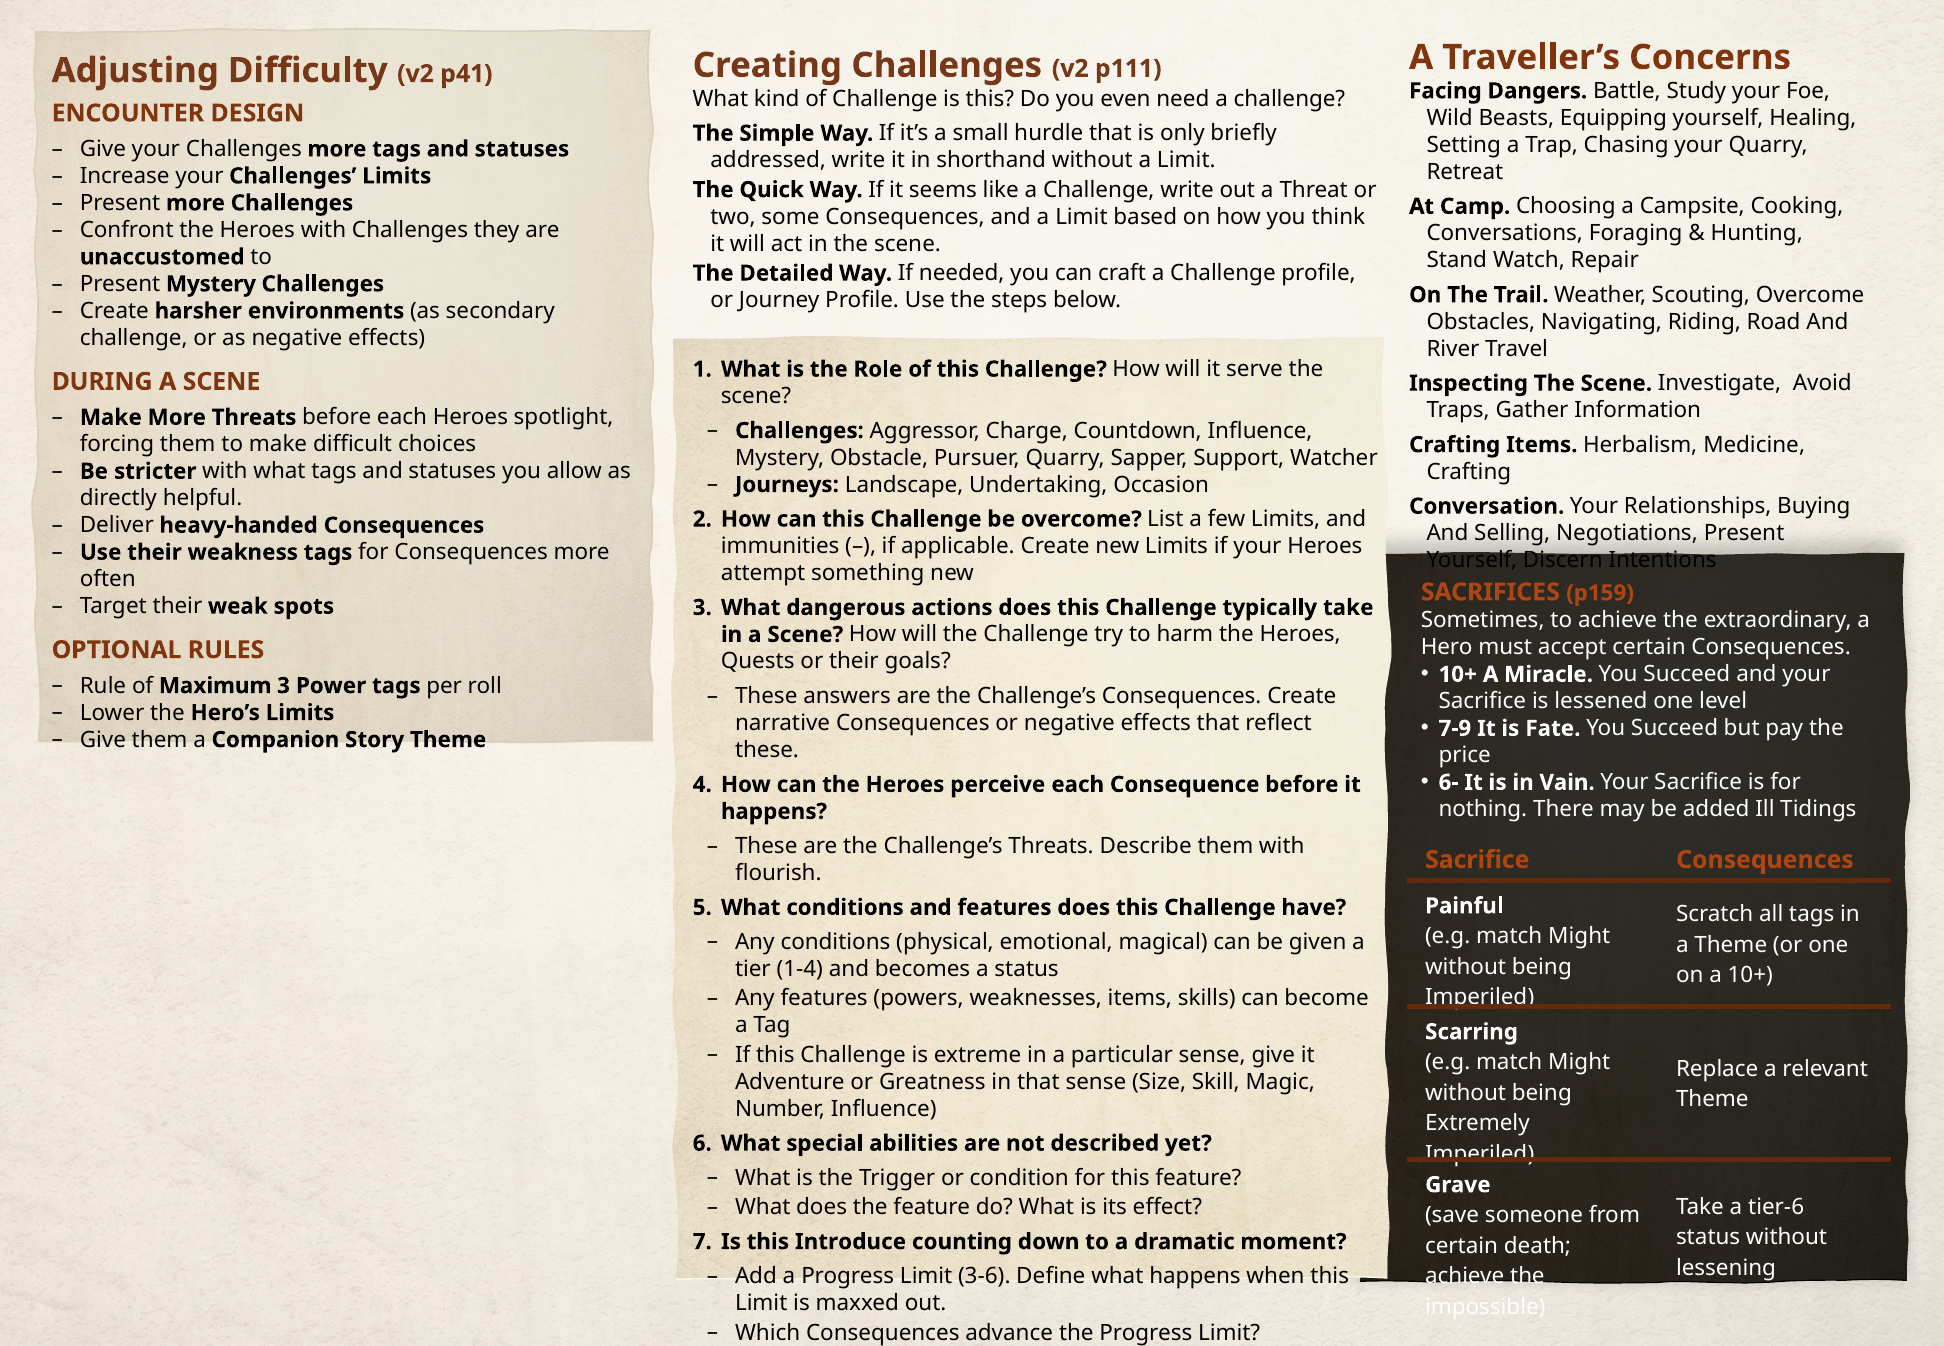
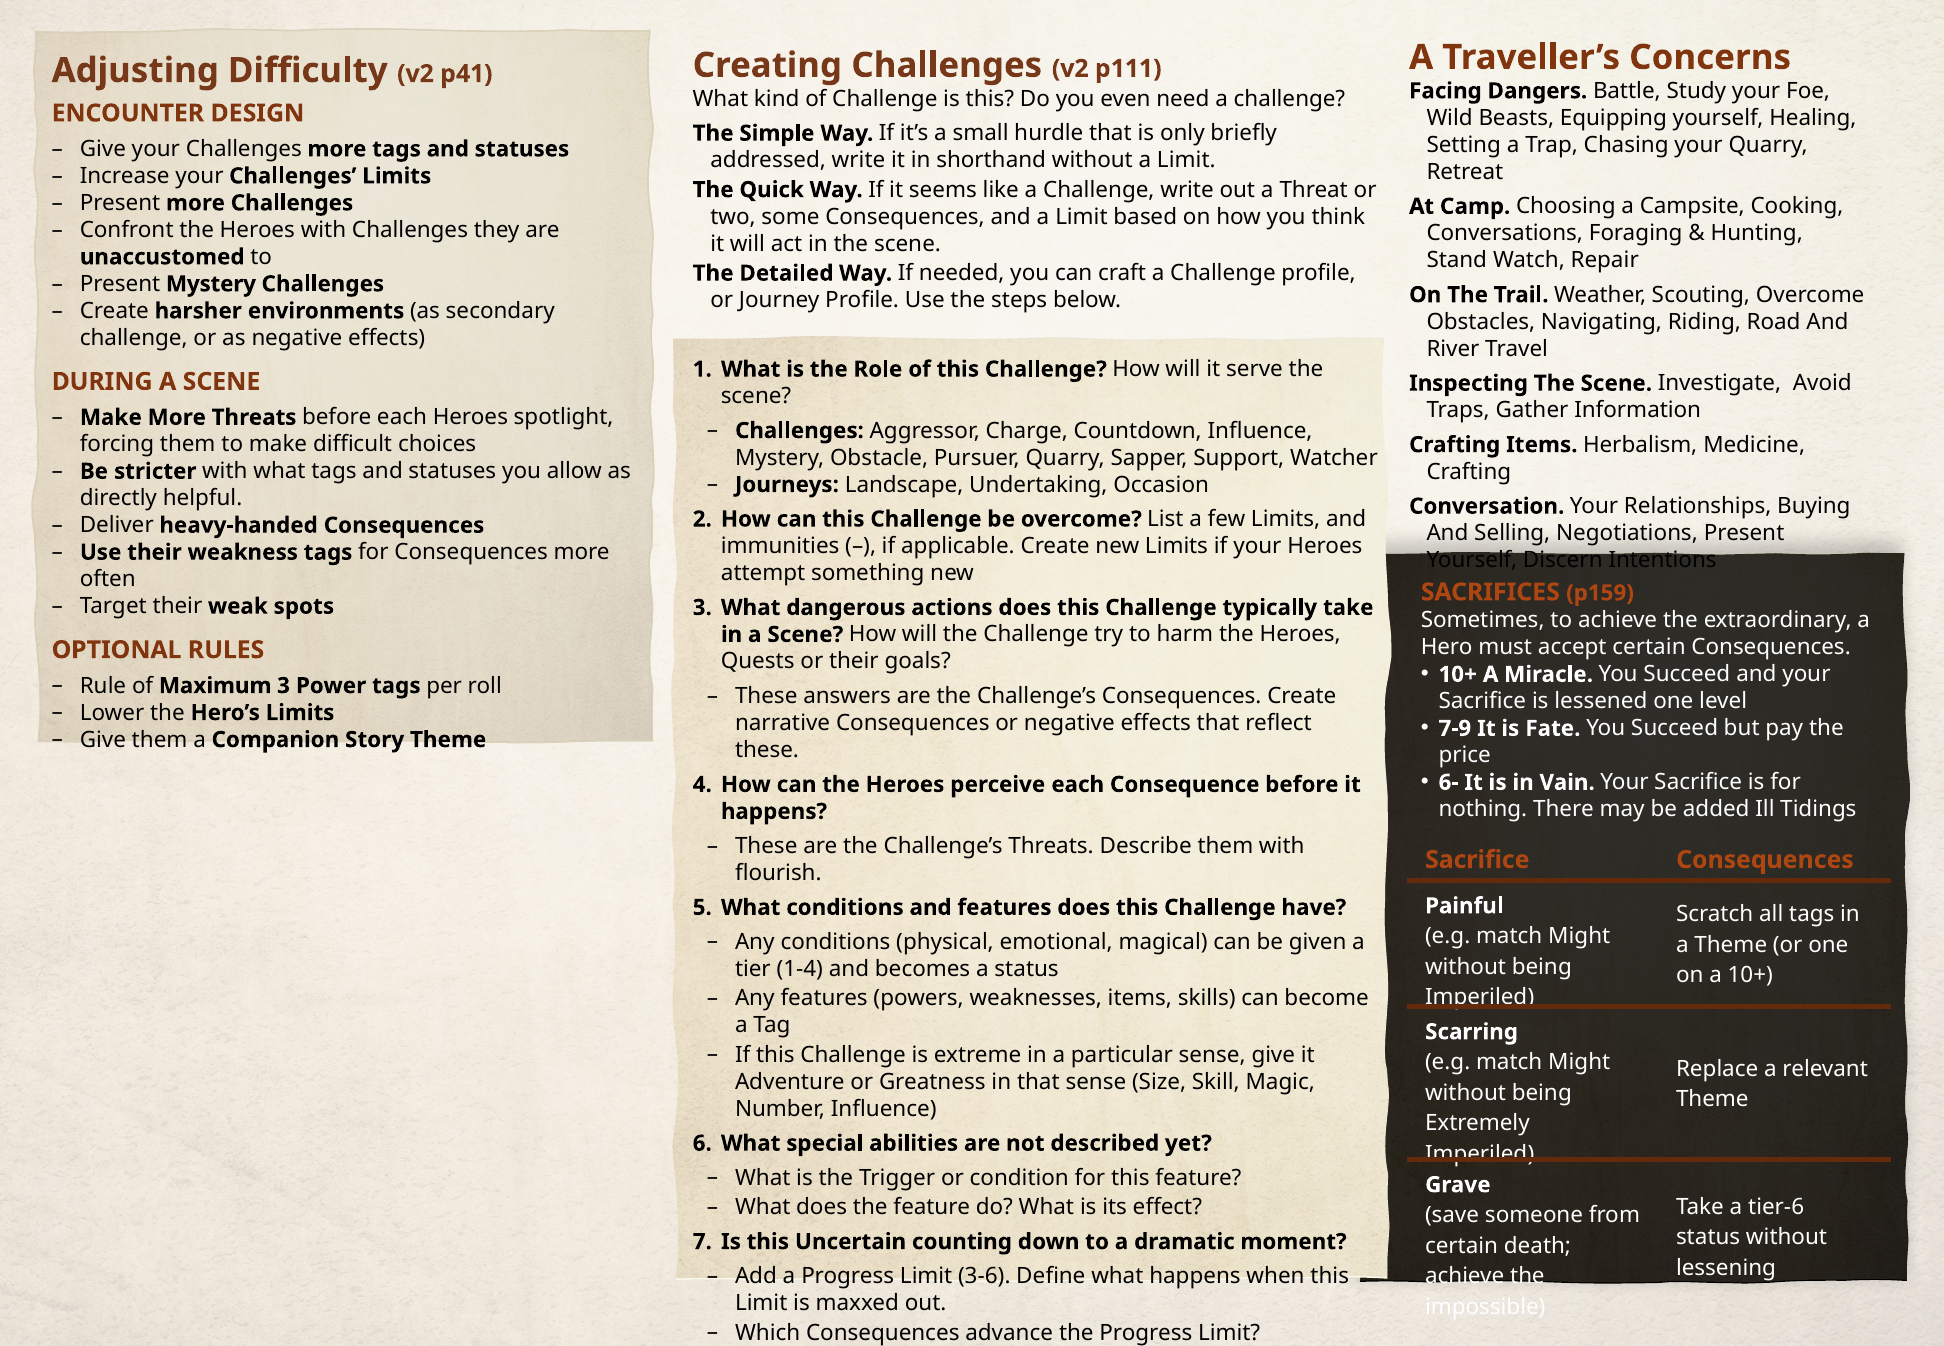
Introduce: Introduce -> Uncertain (850, 1242)
